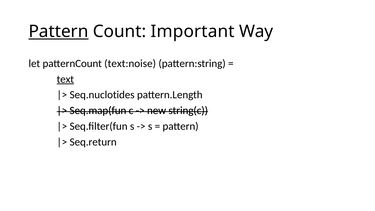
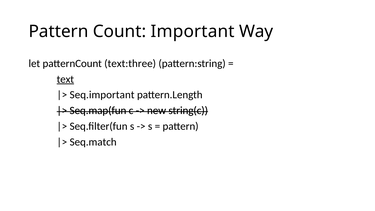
Pattern underline: present -> none (58, 32)
text:noise: text:noise -> text:three (130, 63)
Seq.nuclotides: Seq.nuclotides -> Seq.important (102, 95)
Seq.return: Seq.return -> Seq.match (93, 142)
